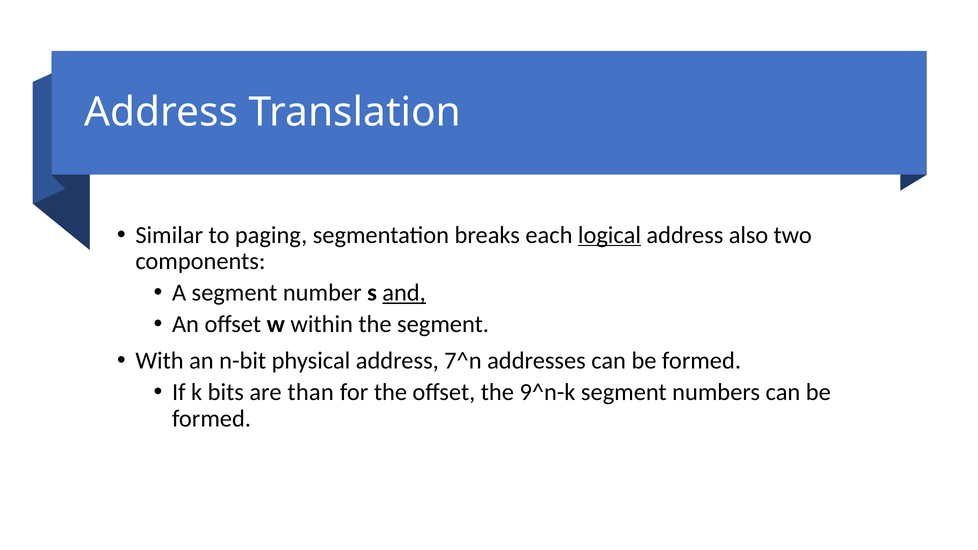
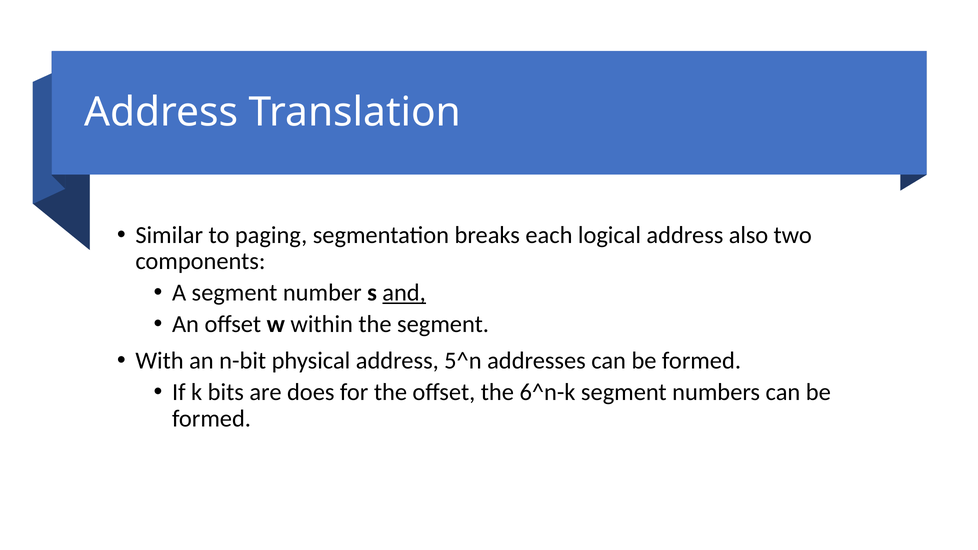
logical underline: present -> none (609, 235)
7^n: 7^n -> 5^n (463, 361)
than: than -> does (311, 392)
9^n-k: 9^n-k -> 6^n-k (547, 392)
